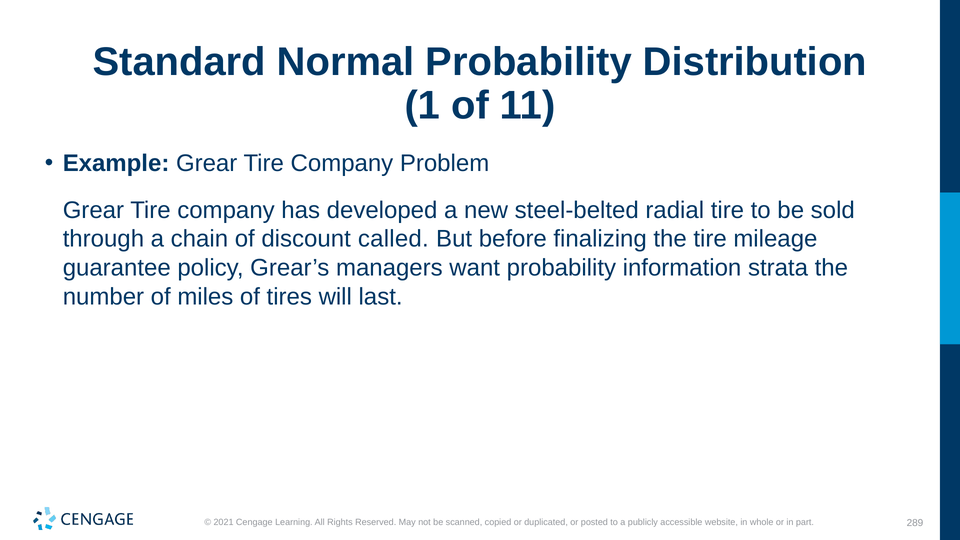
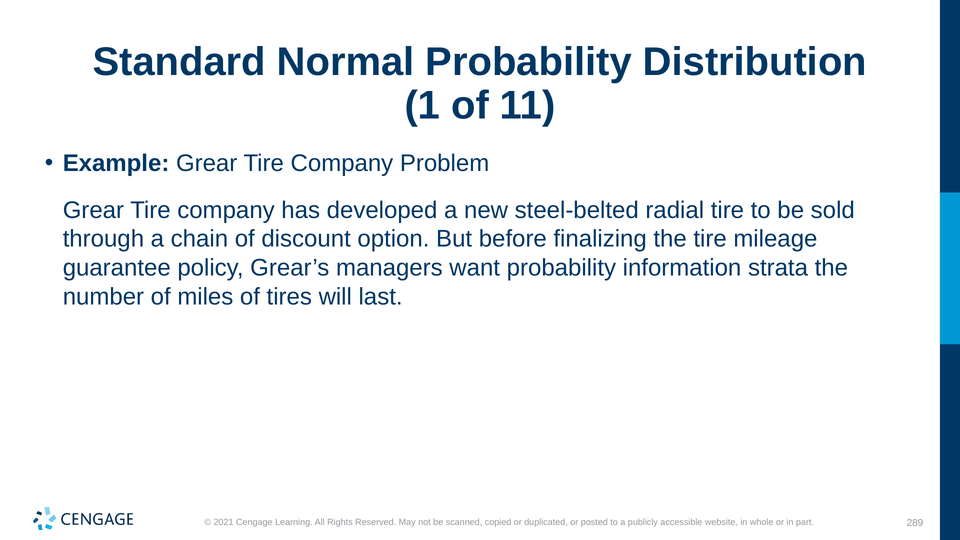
called: called -> option (393, 239)
